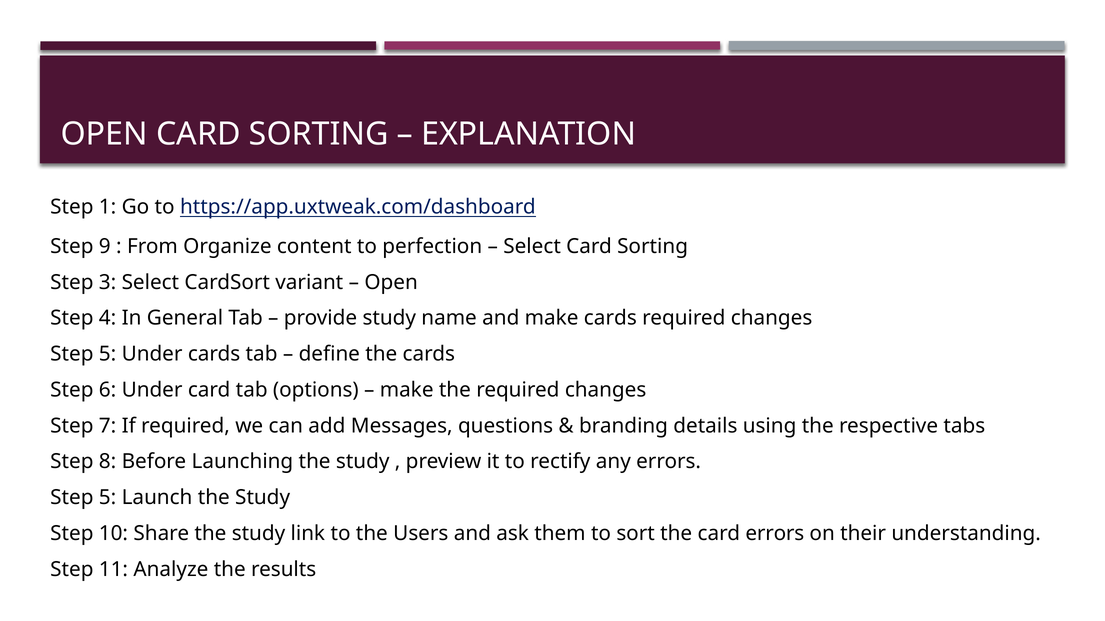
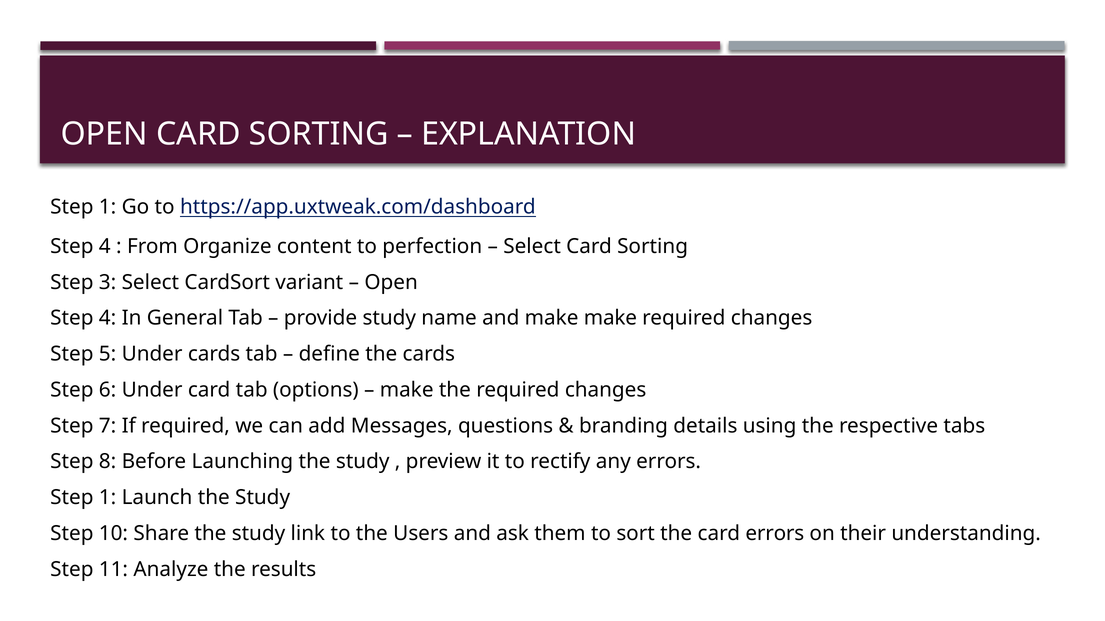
9: 9 -> 4 (105, 247)
make cards: cards -> make (610, 318)
5: 5 -> 1 (108, 498)
